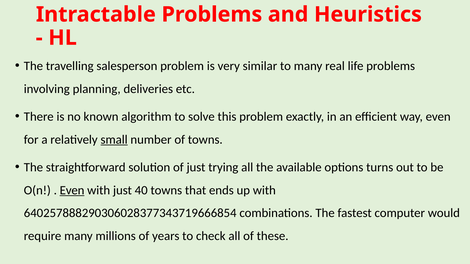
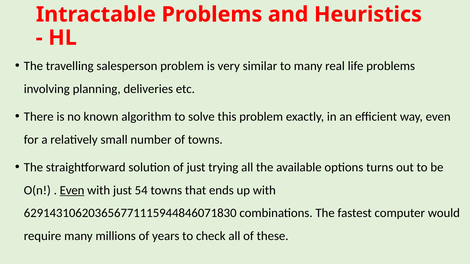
small underline: present -> none (114, 140)
40: 40 -> 54 (141, 190)
640257888290306028377343719666854: 640257888290306028377343719666854 -> 629143106203656771115944846071830 (130, 213)
